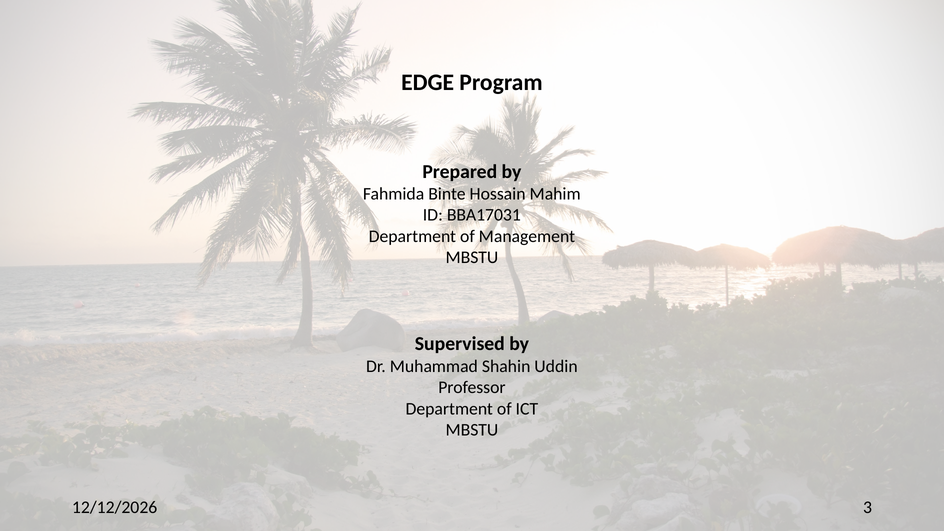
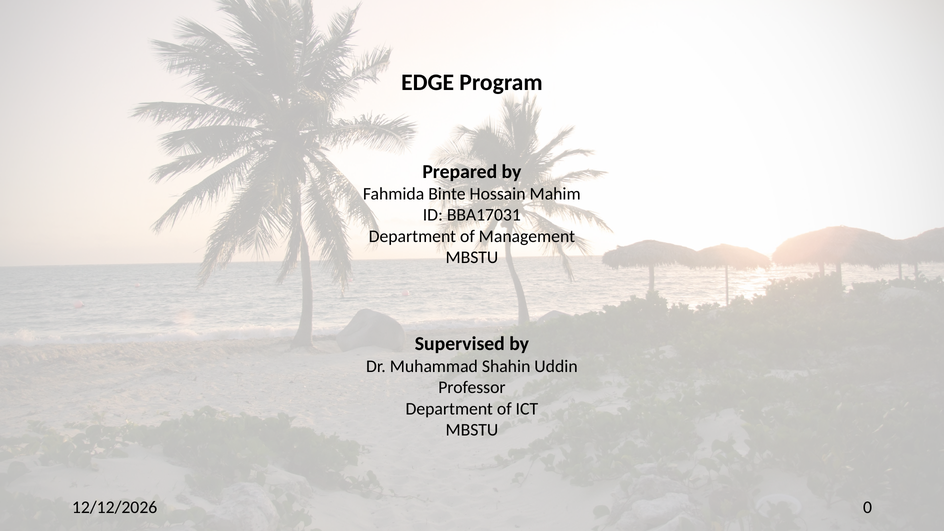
3: 3 -> 0 (868, 507)
